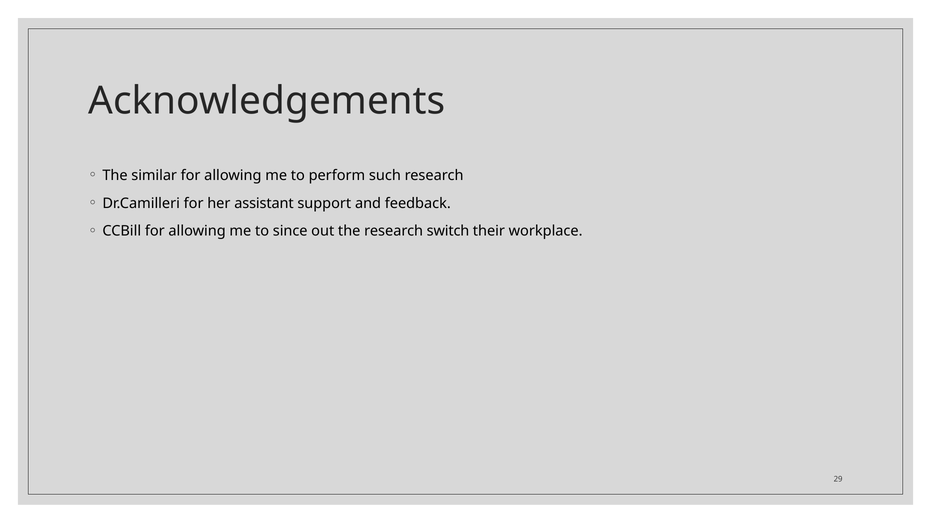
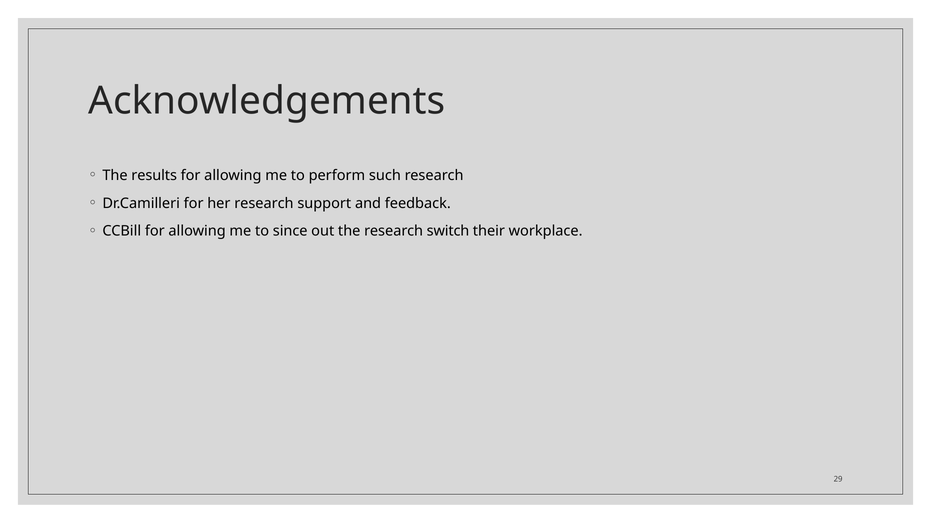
similar: similar -> results (154, 176)
her assistant: assistant -> research (264, 203)
